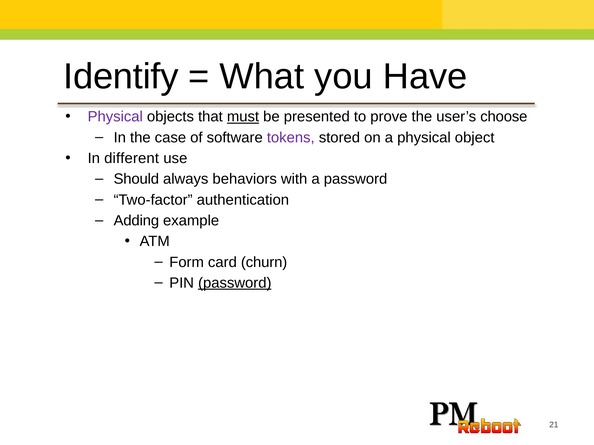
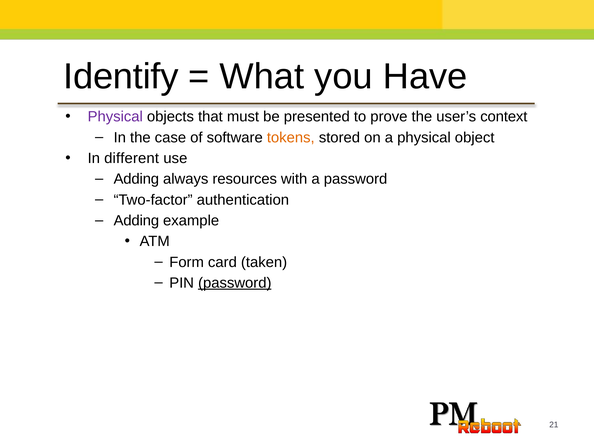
must underline: present -> none (243, 117)
choose: choose -> context (504, 117)
tokens colour: purple -> orange (291, 138)
Should: Should -> Adding (136, 179)
behaviors: behaviors -> resources (245, 179)
churn: churn -> taken (264, 262)
